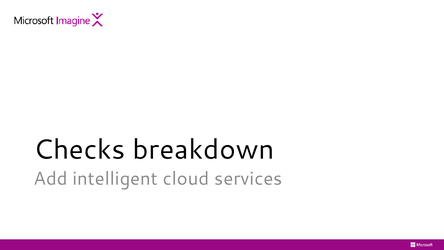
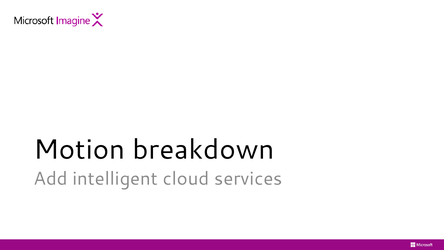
Checks: Checks -> Motion (79, 149)
